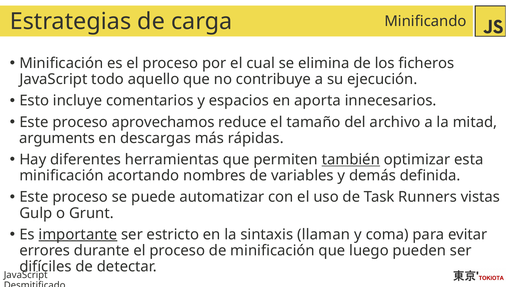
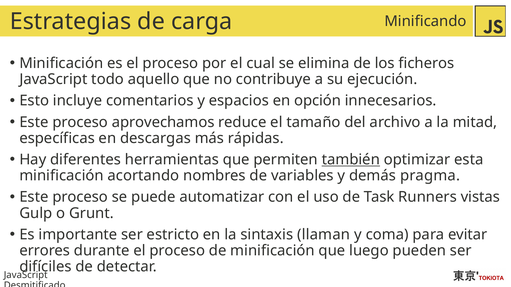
aporta: aporta -> opción (318, 101)
arguments: arguments -> específicas (57, 138)
definida: definida -> pragma (430, 176)
importante underline: present -> none (78, 235)
